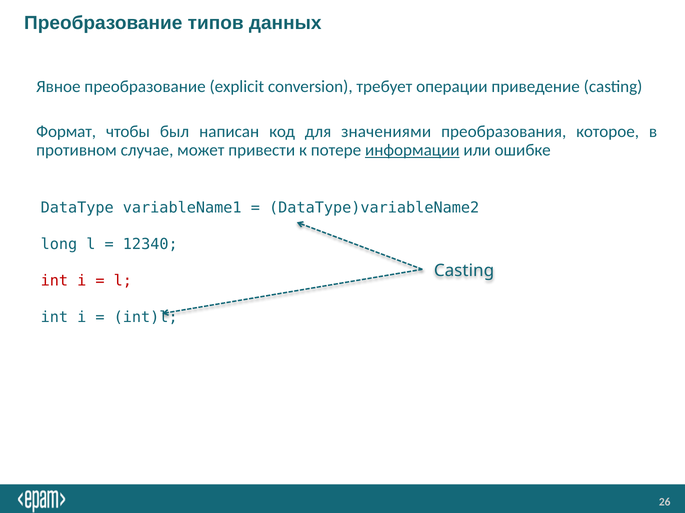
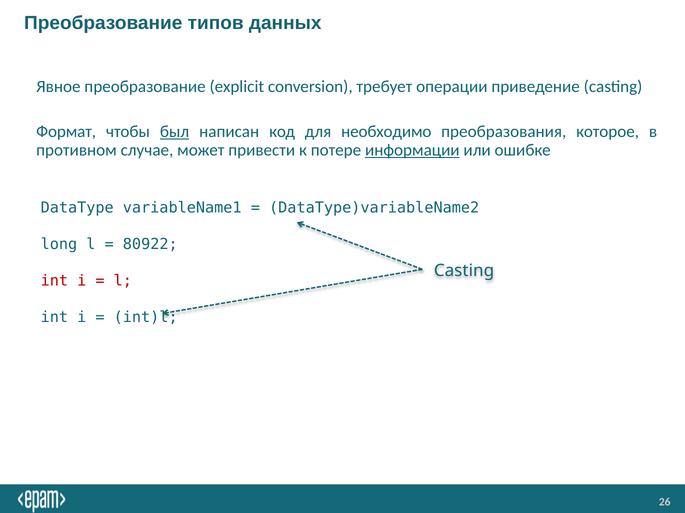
был underline: none -> present (175, 132)
значениями: значениями -> необходимо (386, 132)
12340: 12340 -> 80922 (150, 244)
